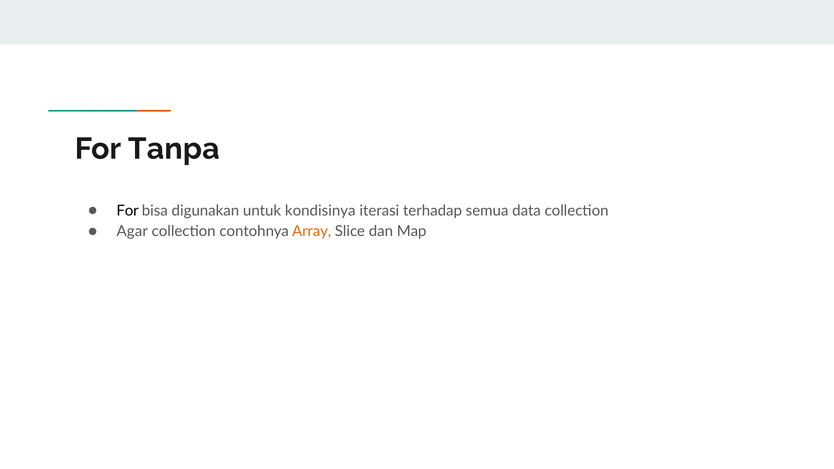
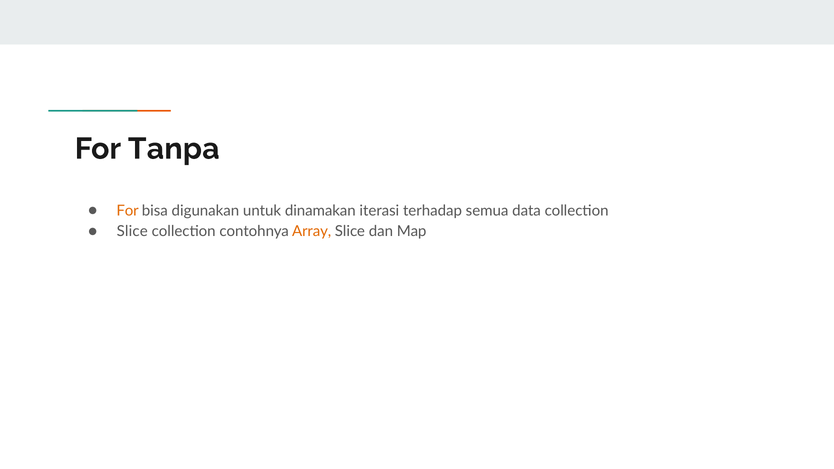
For colour: black -> orange (128, 211)
kondisinya: kondisinya -> dinamakan (320, 211)
Agar: Agar -> Slice (132, 232)
